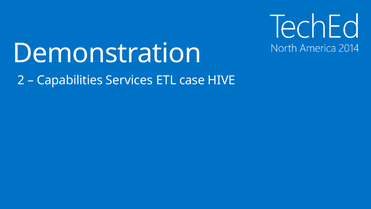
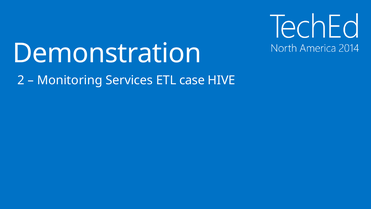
Capabilities: Capabilities -> Monitoring (70, 80)
